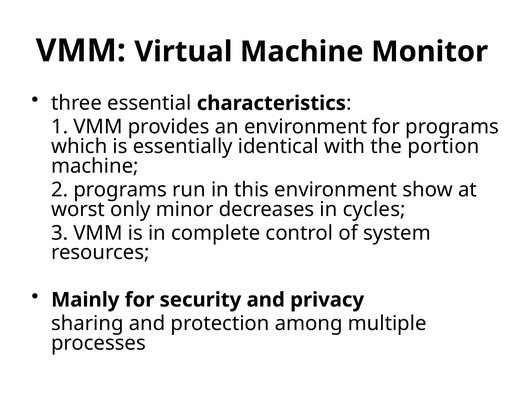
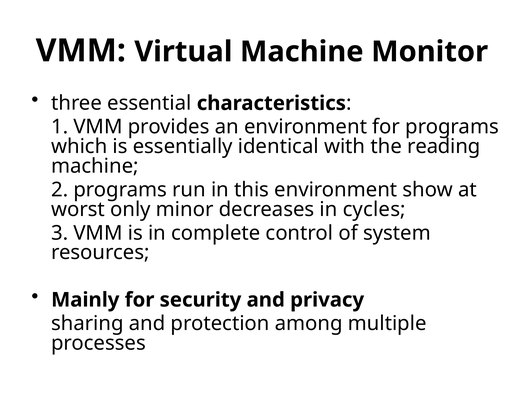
portion: portion -> reading (444, 146)
